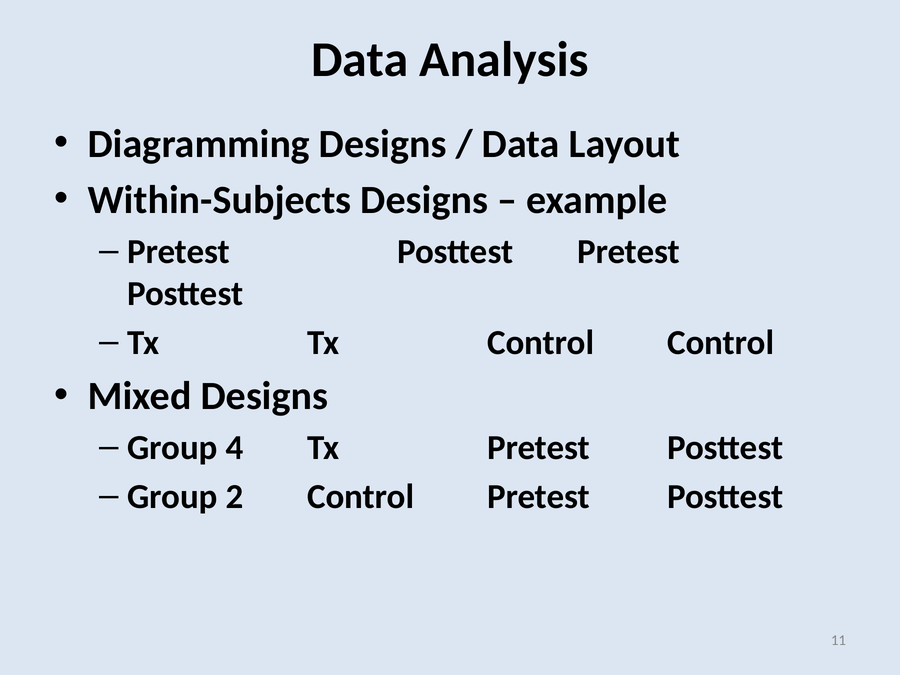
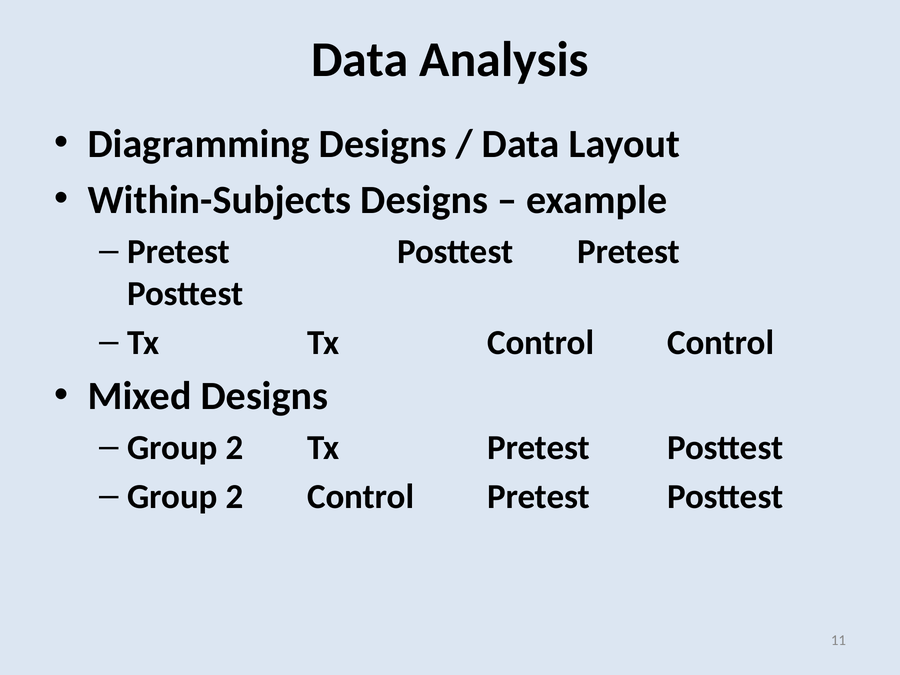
4: 4 -> 2 (234, 448)
